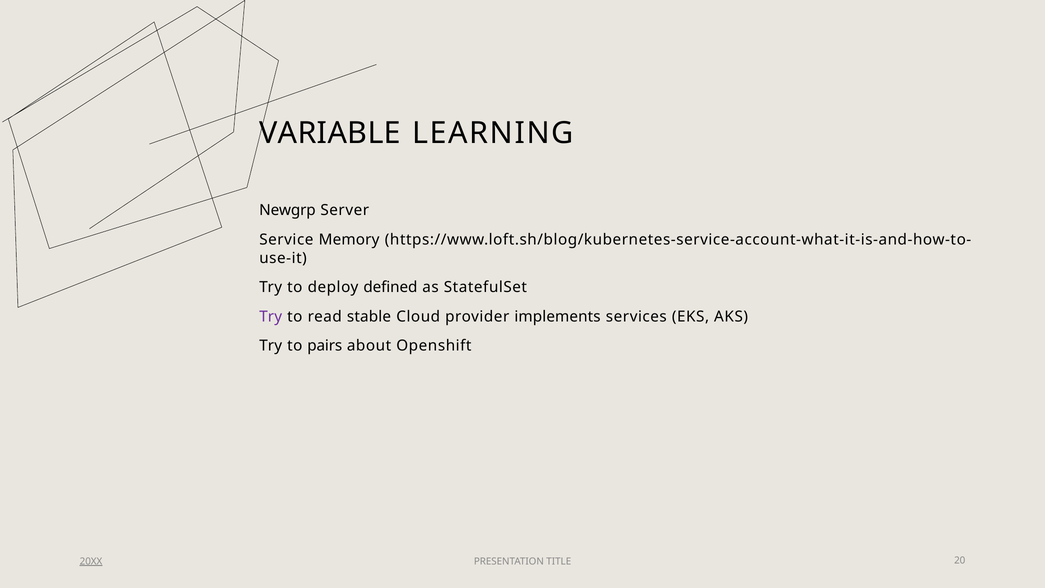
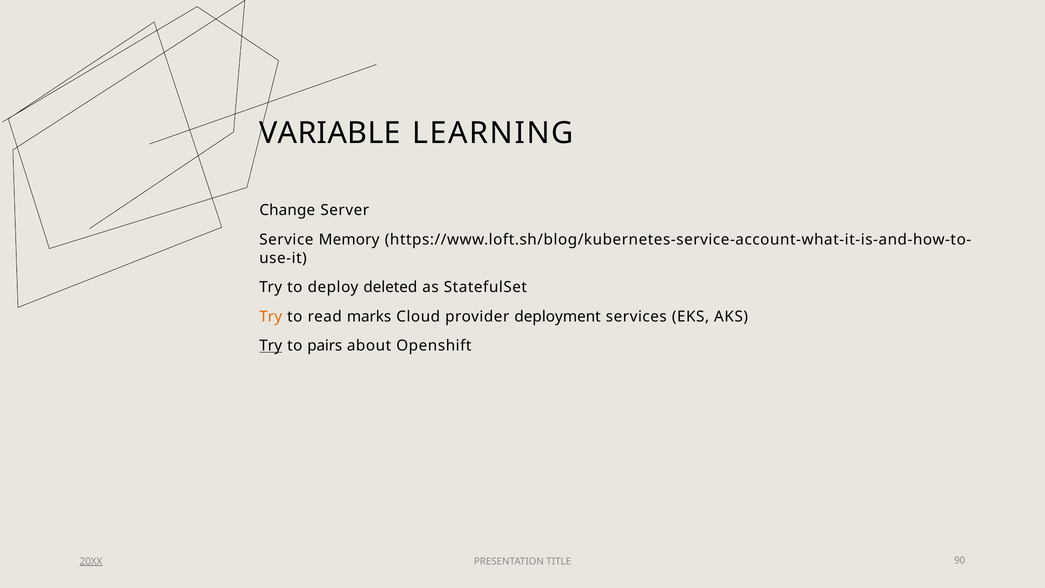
Newgrp: Newgrp -> Change (287, 210)
defined: defined -> deleted (390, 287)
Try colour: purple -> orange (271, 316)
stable: stable -> marks (369, 316)
implements: implements -> deployment (558, 316)
Try underline: none -> present (271, 346)
20: 20 -> 90 (960, 560)
